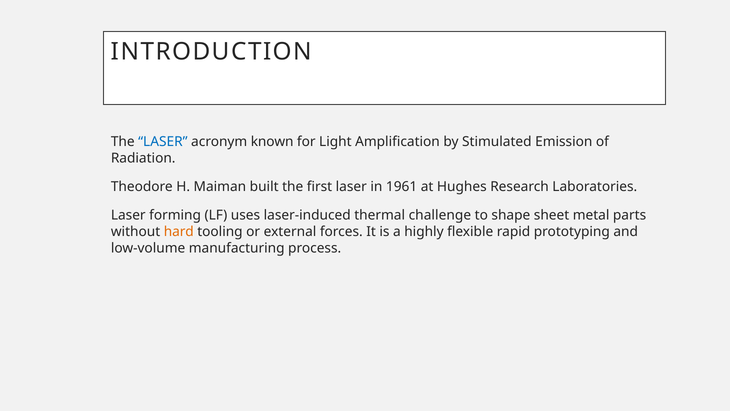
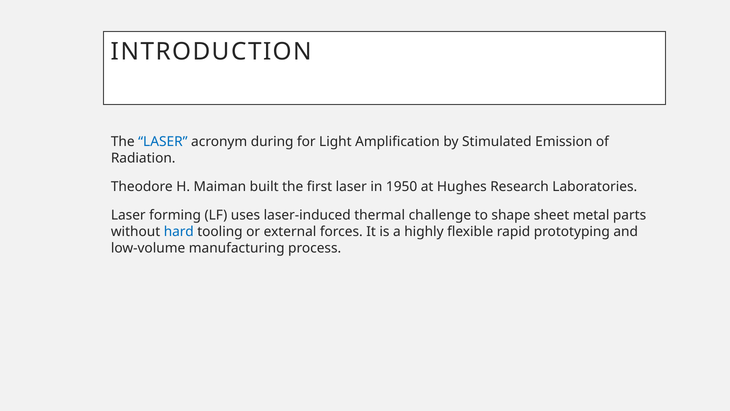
known: known -> during (272, 142)
1961: 1961 -> 1950 (402, 187)
hard colour: orange -> blue (179, 232)
